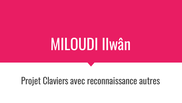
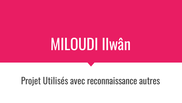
Claviers: Claviers -> Utilisés (56, 81)
